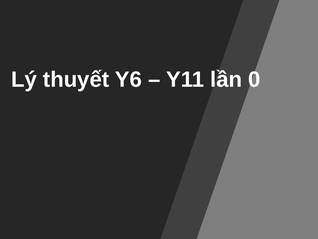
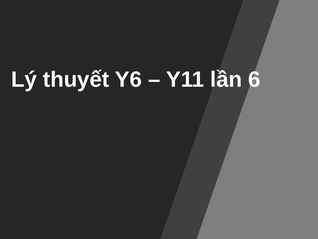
0: 0 -> 6 (254, 79)
